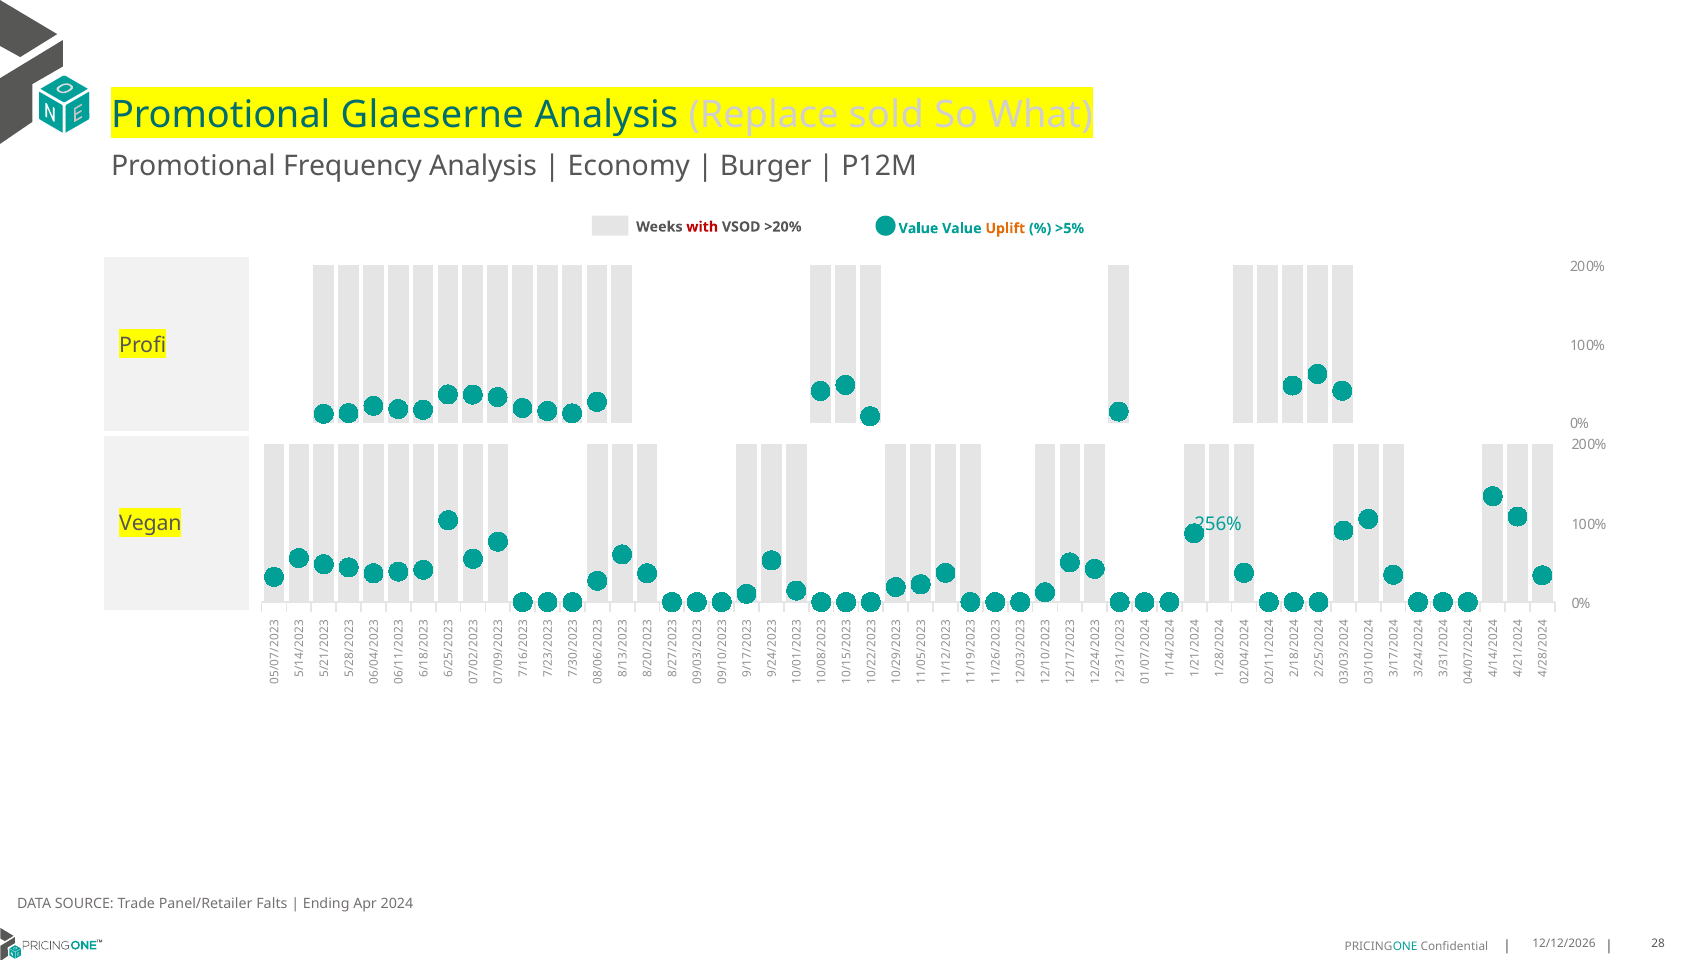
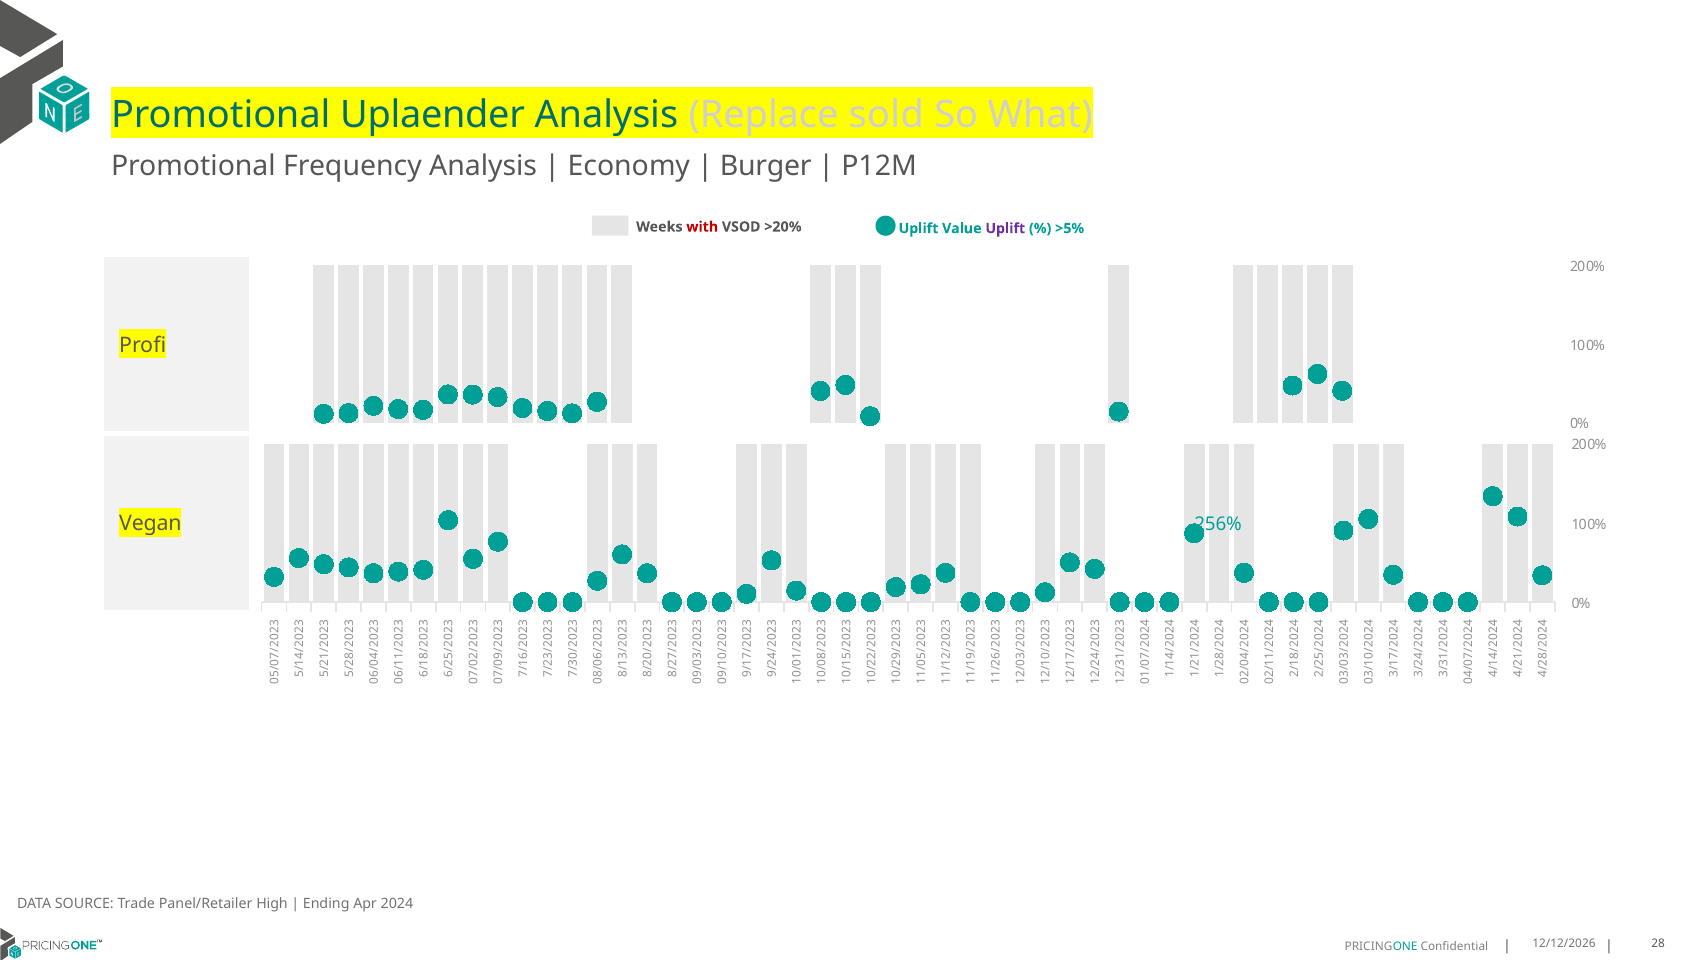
Glaeserne: Glaeserne -> Uplaender (433, 115)
Value: Value -> Uplift (918, 228)
Uplift colour: orange -> purple (1005, 228)
Falts: Falts -> High (272, 904)
